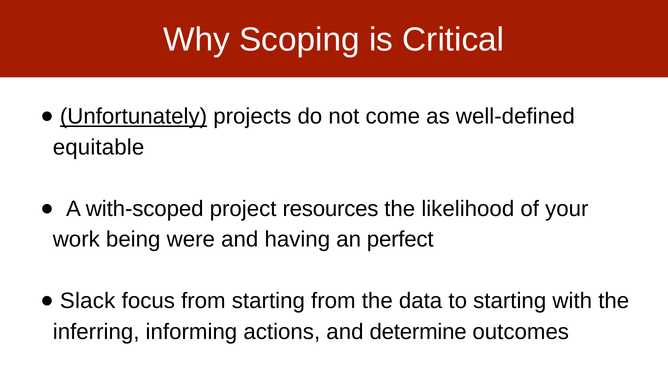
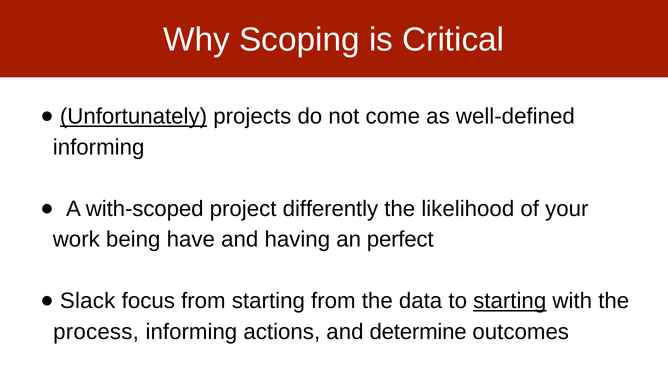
equitable: equitable -> informing (99, 147)
resources: resources -> differently (330, 209)
were: were -> have (191, 239)
starting underline: none -> present (510, 301)
inferring: inferring -> process (96, 332)
